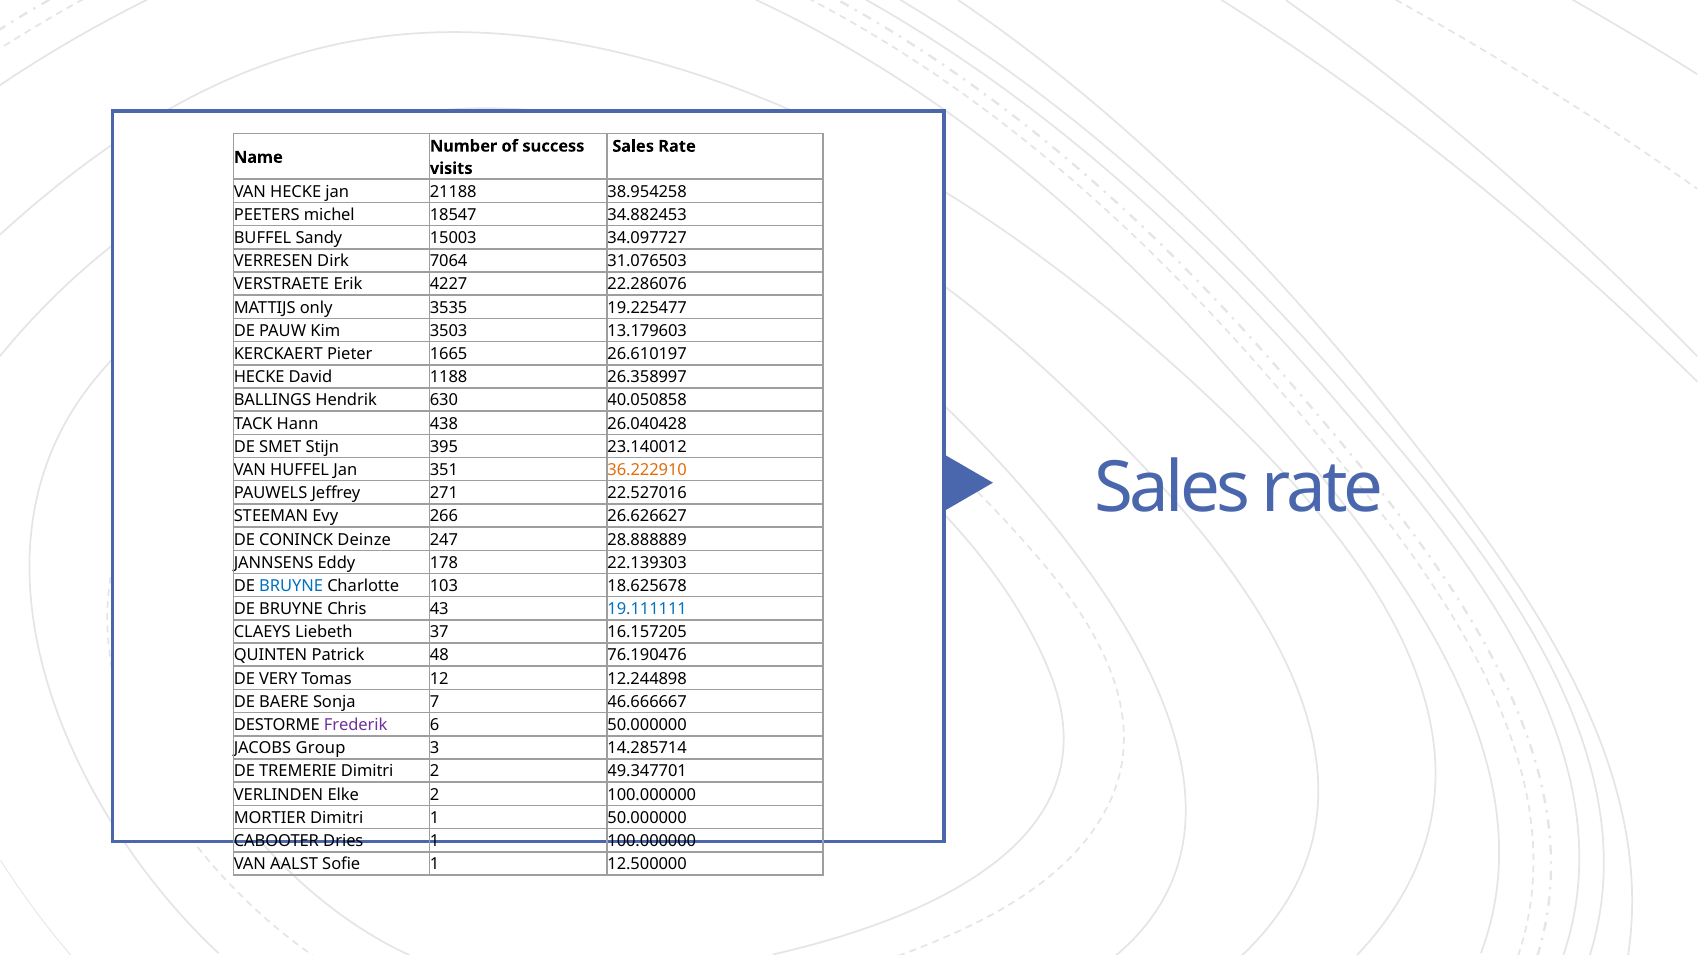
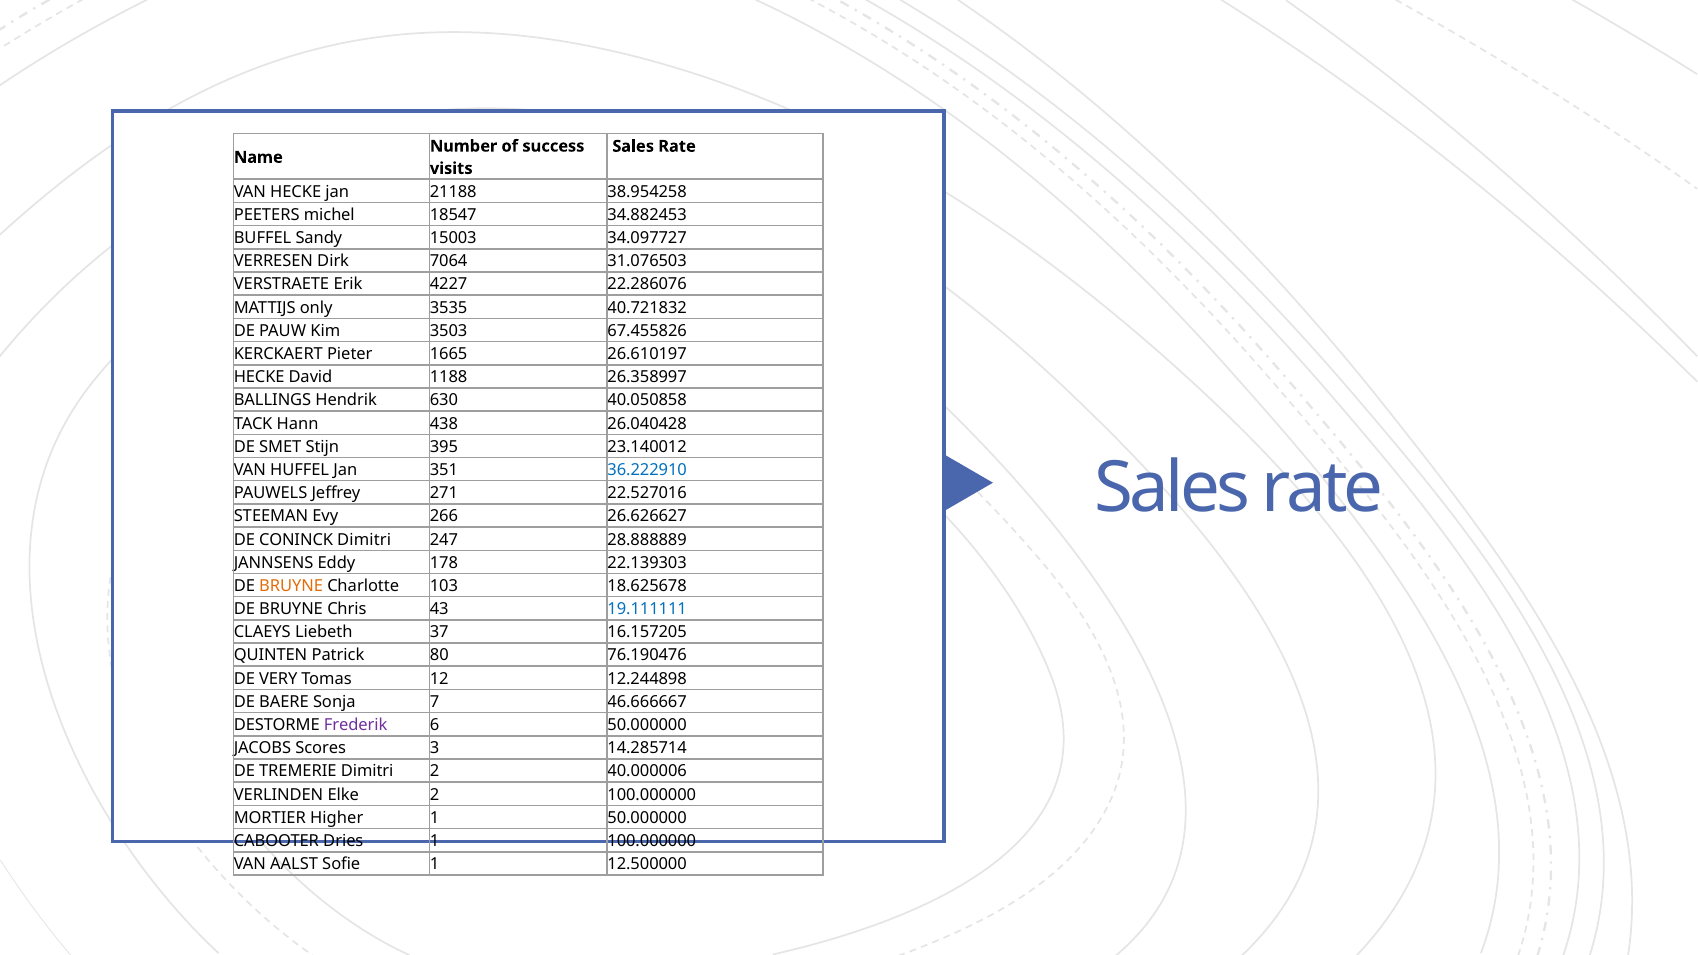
19.225477: 19.225477 -> 40.721832 (647, 308)
13.179603: 13.179603 -> 67.455826 (647, 331)
36.222910 colour: orange -> blue (647, 470)
CONINCK Deinze: Deinze -> Dimitri (364, 540)
BRUYNE colour: blue -> orange (291, 586)
48: 48 -> 80 (439, 656)
Group: Group -> Scores (321, 748)
49.347701: 49.347701 -> 40.000006 (647, 772)
MORTIER Dimitri: Dimitri -> Higher (337, 818)
